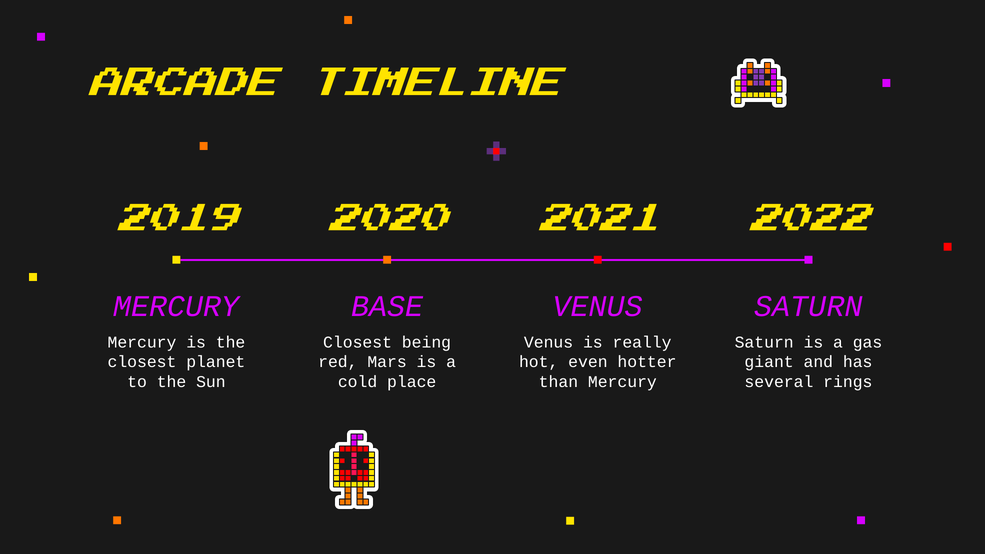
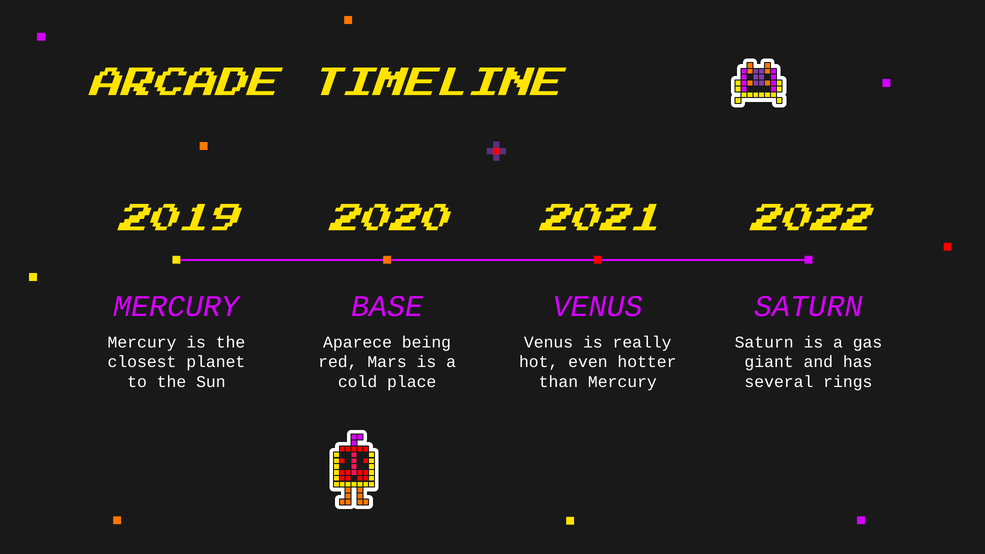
Closest: Closest -> Aparece (358, 342)
